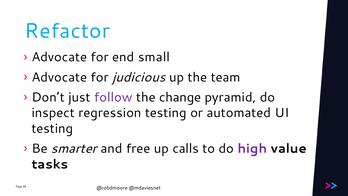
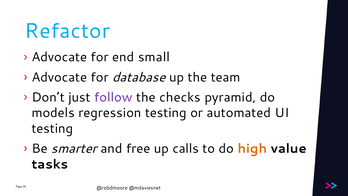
judicious: judicious -> database (139, 77)
change: change -> checks (180, 97)
inspect: inspect -> models (53, 113)
high colour: purple -> orange (252, 148)
